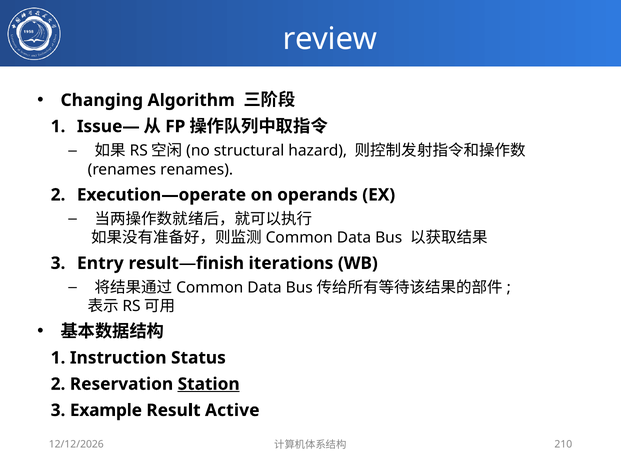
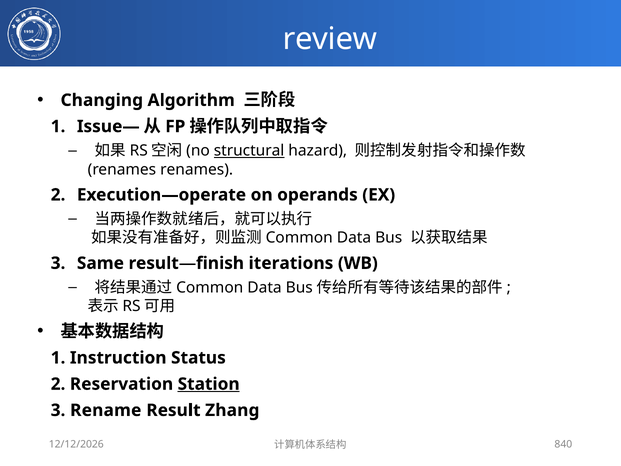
structural underline: none -> present (249, 151)
Entry: Entry -> Same (100, 263)
Example: Example -> Rename (106, 410)
Active: Active -> Zhang (232, 410)
210: 210 -> 840 (563, 444)
